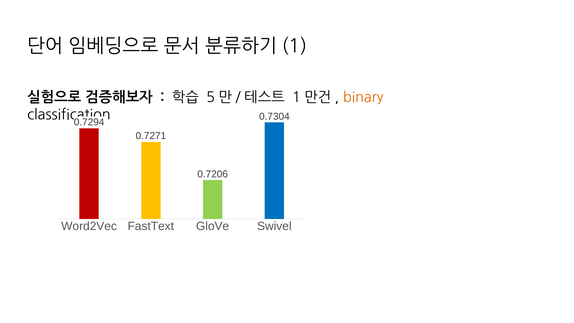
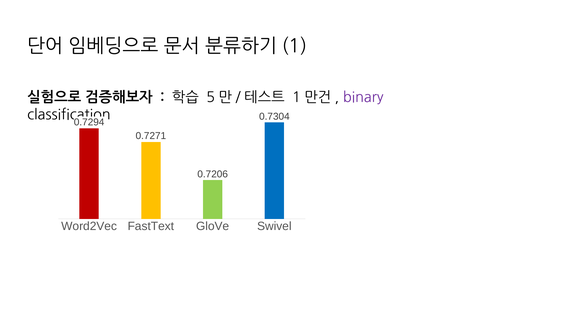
binary colour: orange -> purple (363, 97)
